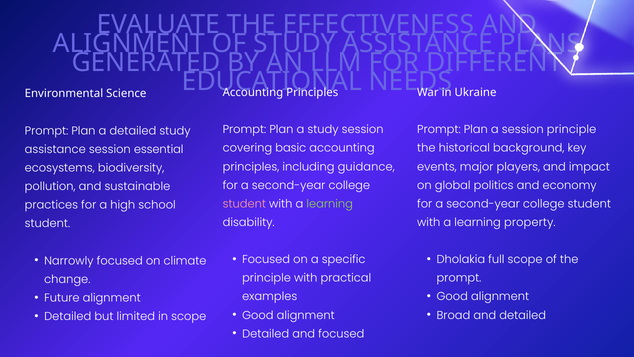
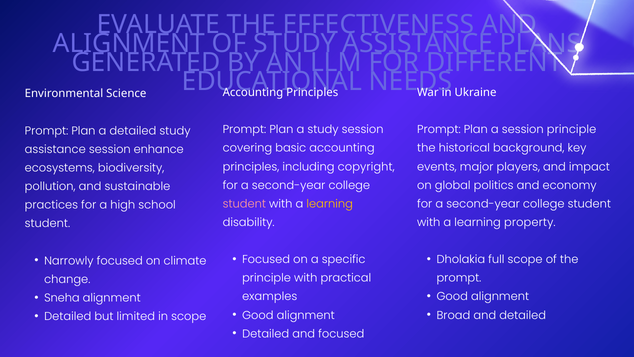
essential: essential -> enhance (159, 149)
guidance: guidance -> copyright (366, 167)
learning colour: light green -> yellow (330, 204)
Future: Future -> Sneha (62, 298)
